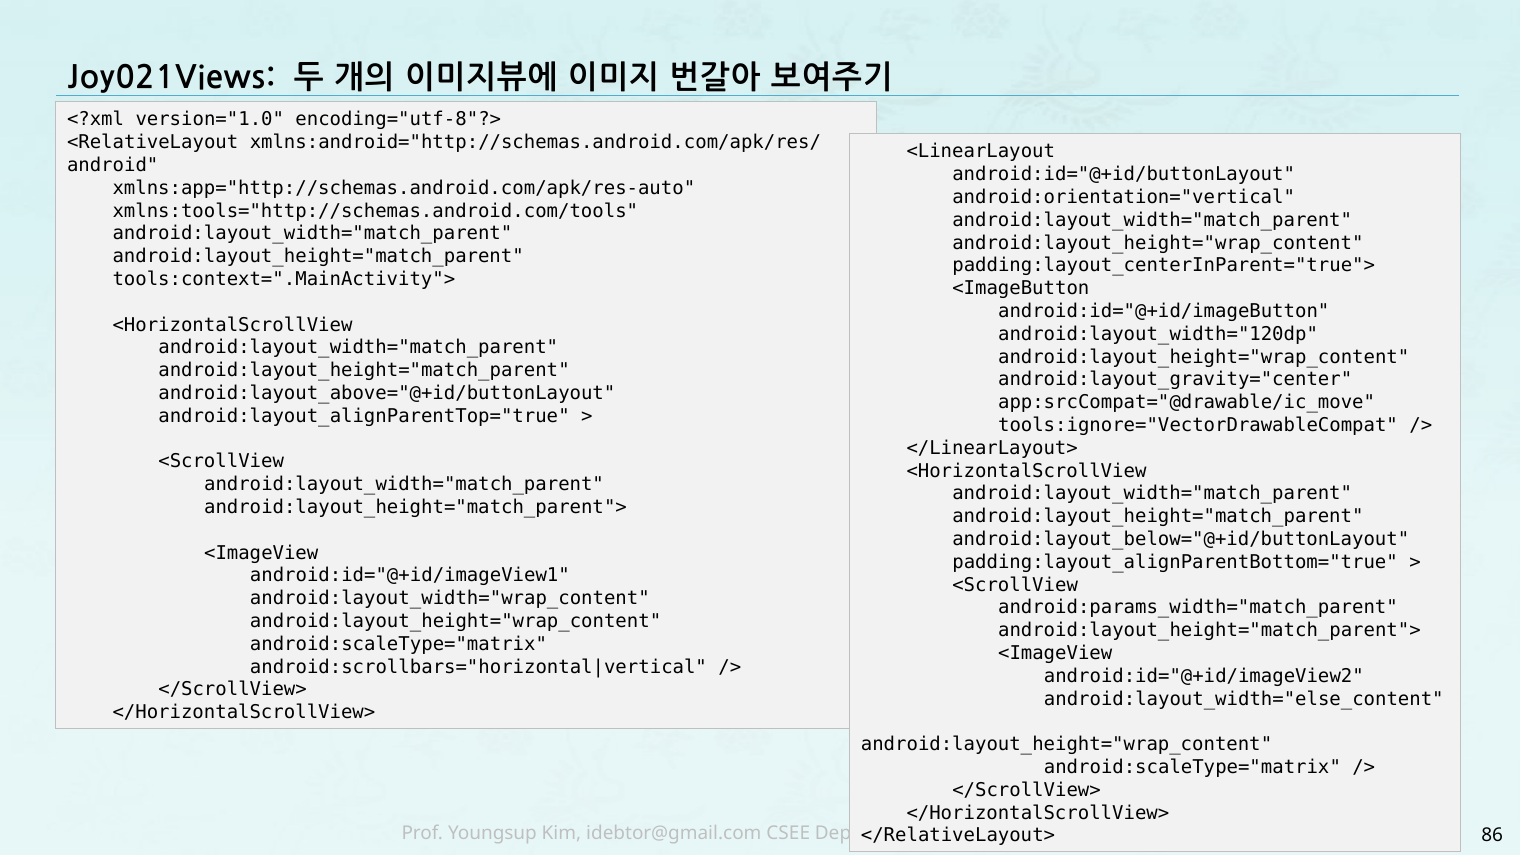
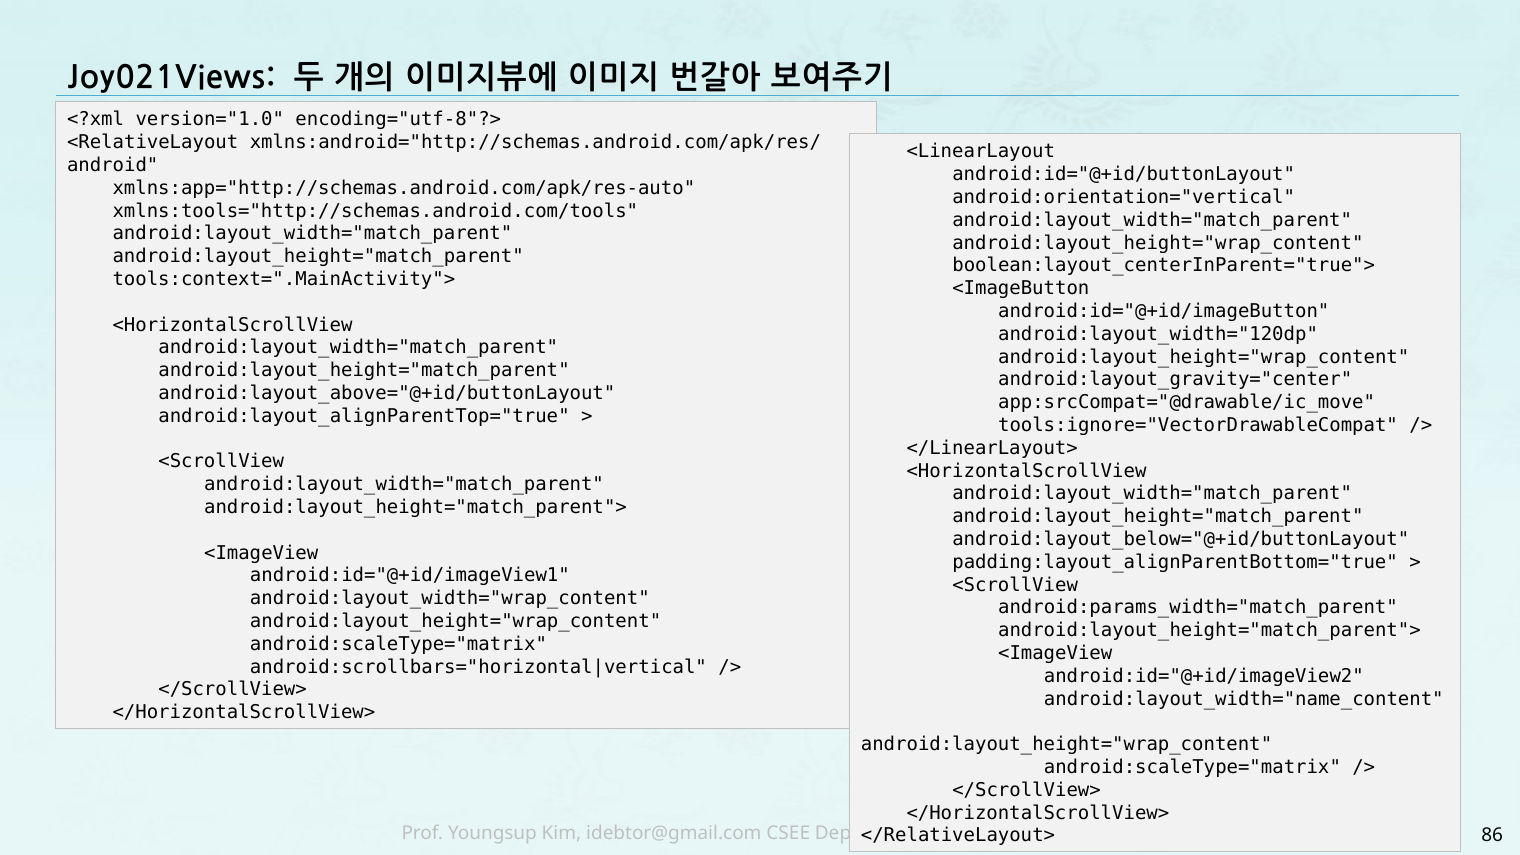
padding:layout_centerInParent="true">: padding:layout_centerInParent="true"> -> boolean:layout_centerInParent="true"> (1164, 266)
android:layout_width="else_content: android:layout_width="else_content -> android:layout_width="name_content (1244, 699)
